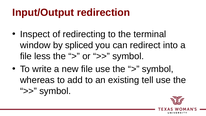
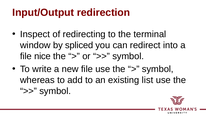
less: less -> nice (42, 56)
tell: tell -> list (148, 80)
